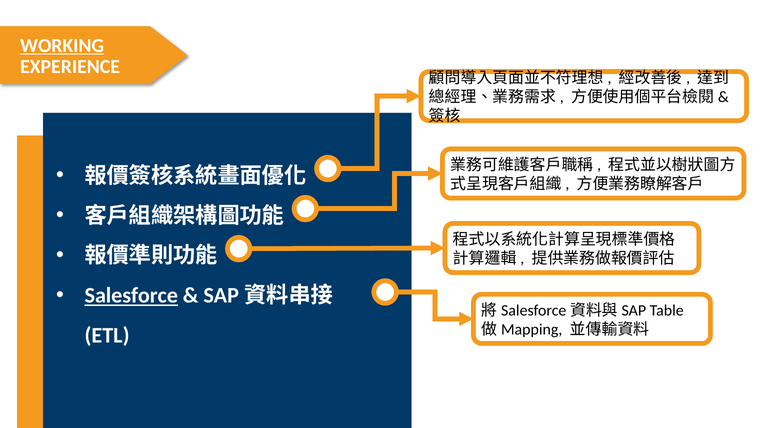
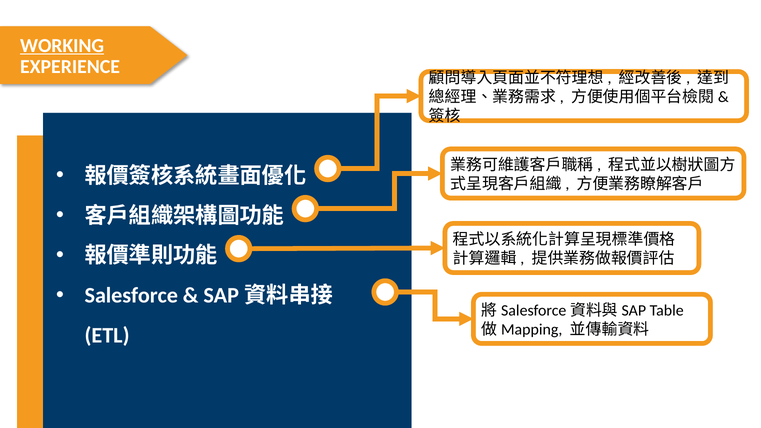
Salesforce underline: present -> none (131, 296)
